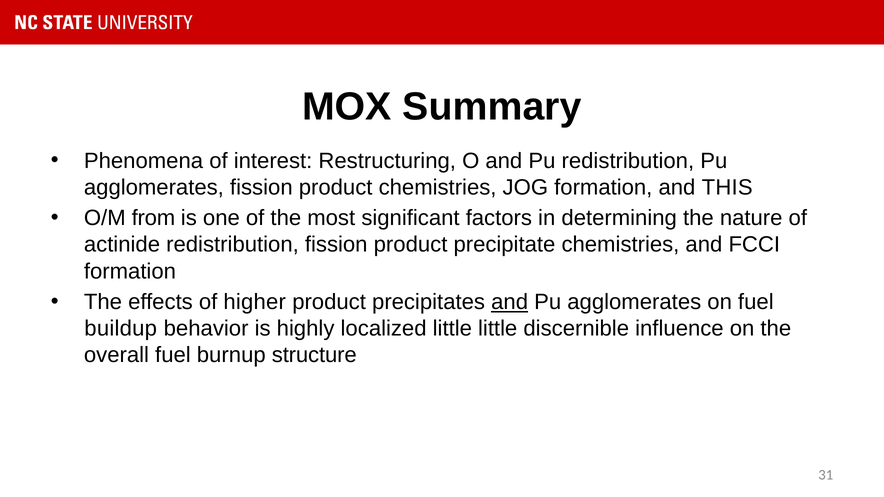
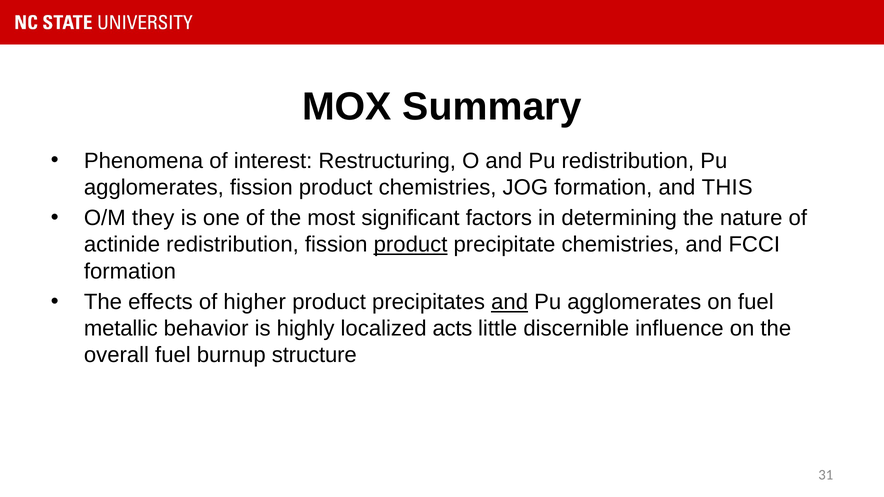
from: from -> they (153, 218)
product underline: none -> present (411, 245)
buildup: buildup -> metallic (121, 329)
localized little: little -> acts (452, 329)
